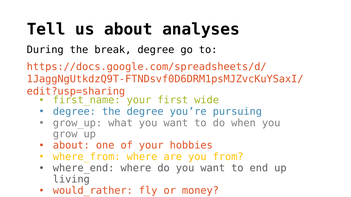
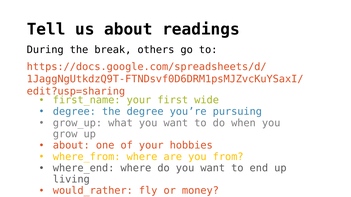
analyses: analyses -> readings (201, 29)
break degree: degree -> others (156, 50)
